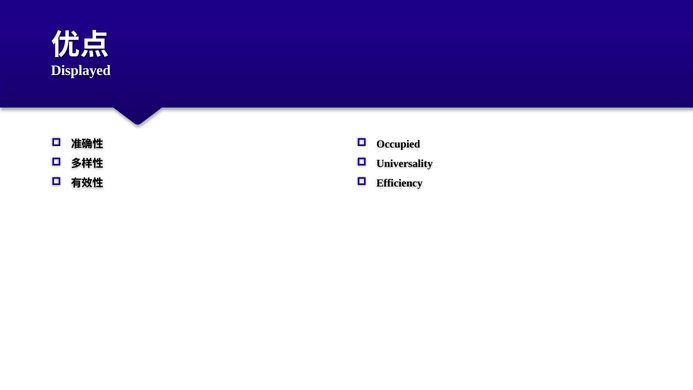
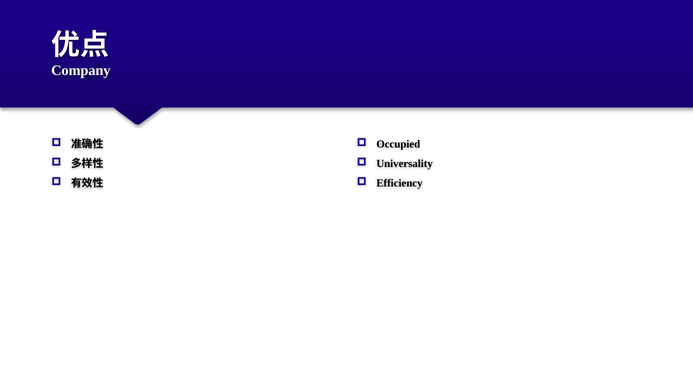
Displayed: Displayed -> Company (81, 70)
